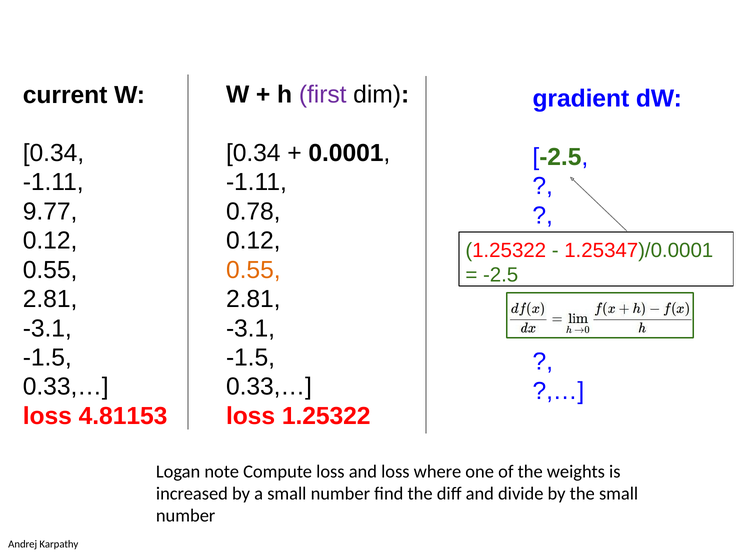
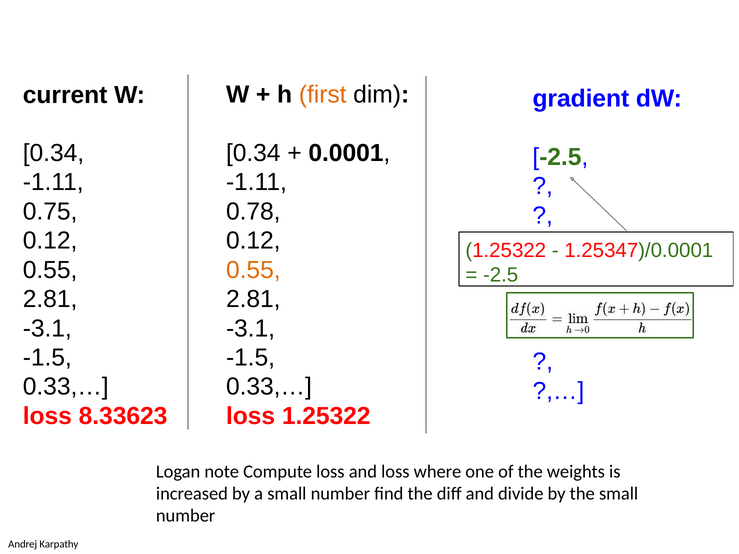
first colour: purple -> orange (323, 95)
9.77: 9.77 -> 0.75 (50, 212)
4.81153: 4.81153 -> 8.33623 (123, 416)
